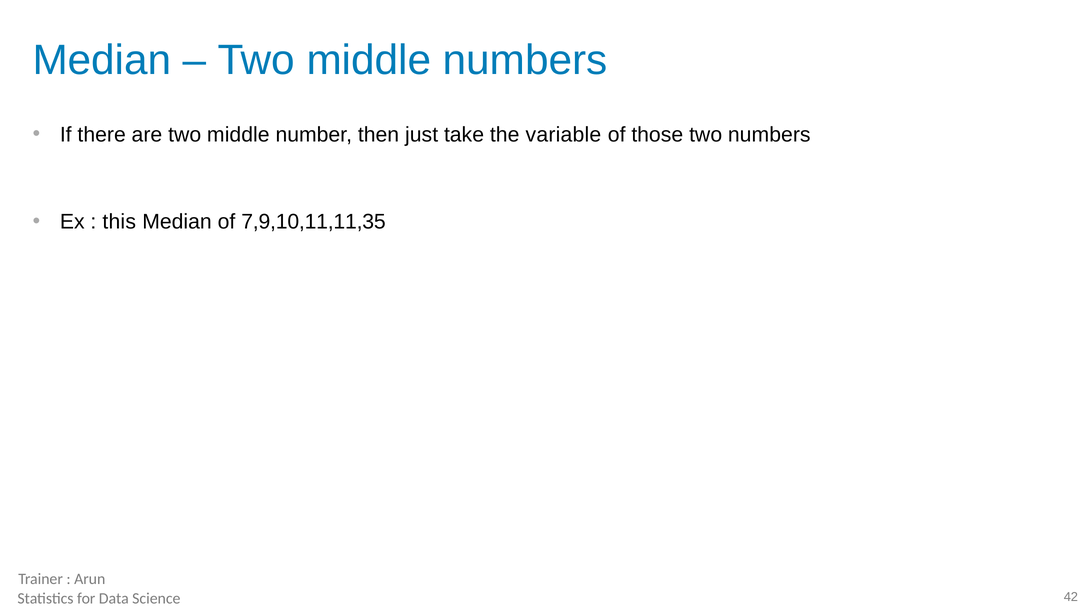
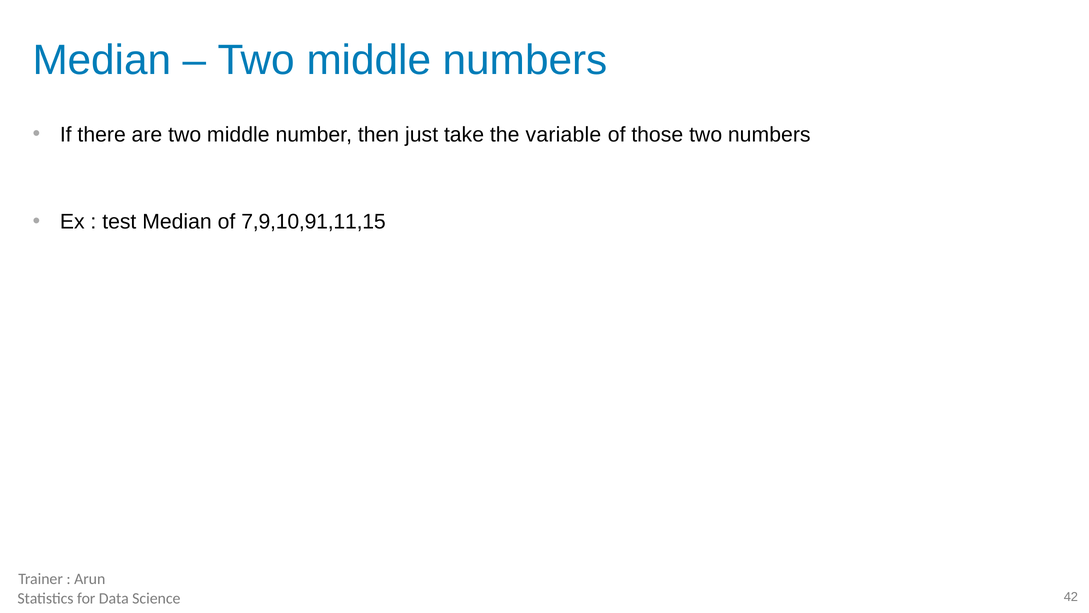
this: this -> test (119, 222)
7,9,10,11,11,35: 7,9,10,11,11,35 -> 7,9,10,91,11,15 (313, 222)
